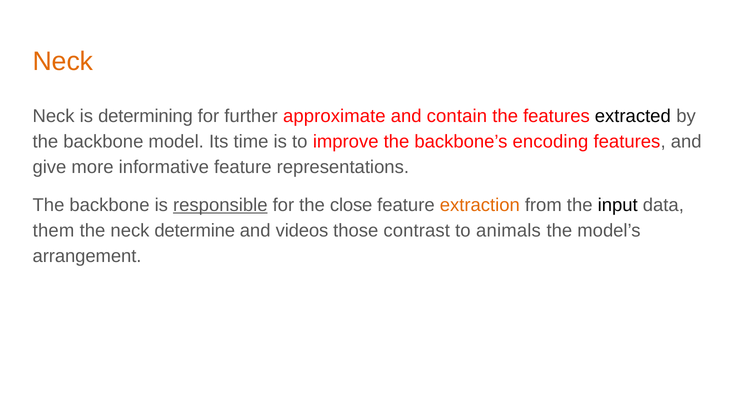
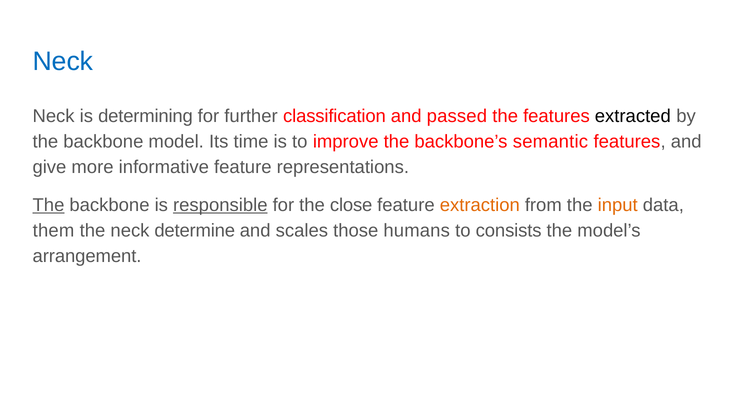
Neck colour: orange -> blue (63, 61)
approximate: approximate -> classification (334, 116)
contain: contain -> passed (457, 116)
encoding: encoding -> semantic (550, 142)
The underline: none -> present (48, 205)
input colour: black -> orange (618, 205)
videos: videos -> scales (302, 230)
contrast: contrast -> humans (417, 230)
animals: animals -> consists (509, 230)
